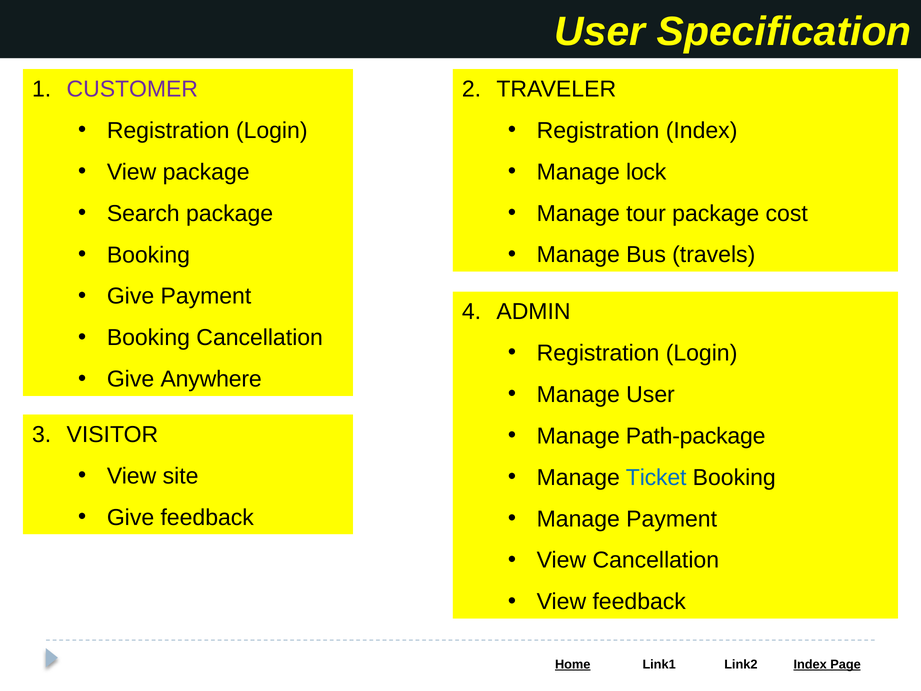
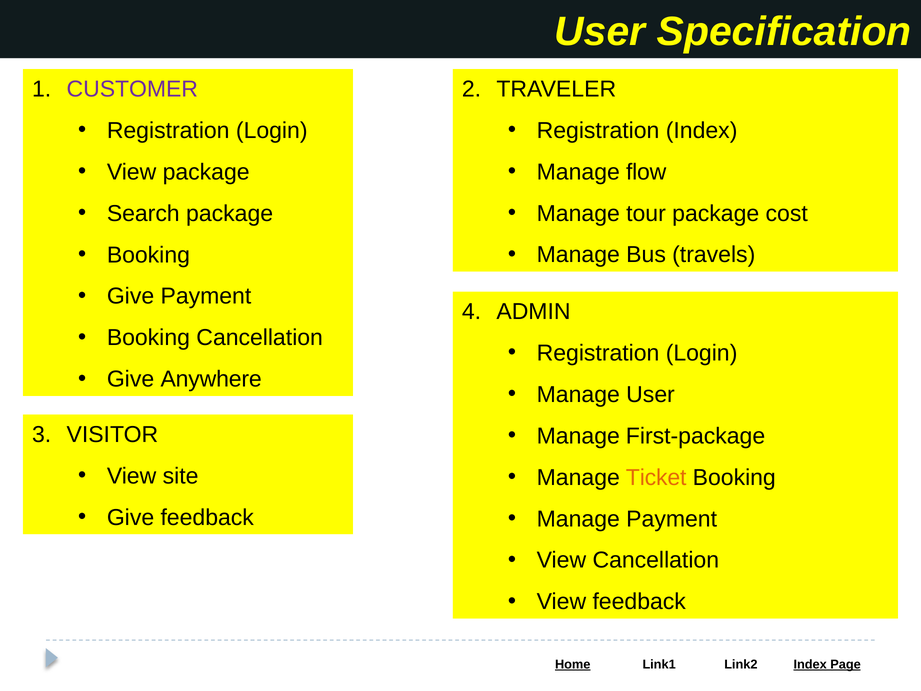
lock: lock -> flow (646, 172)
Path-package: Path-package -> First-package (696, 436)
Ticket colour: blue -> orange (656, 477)
